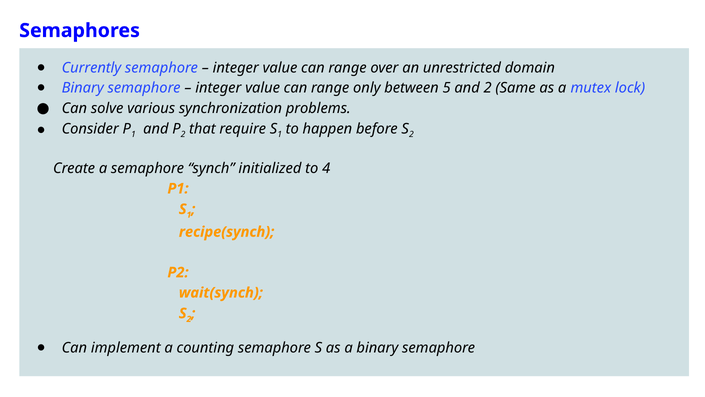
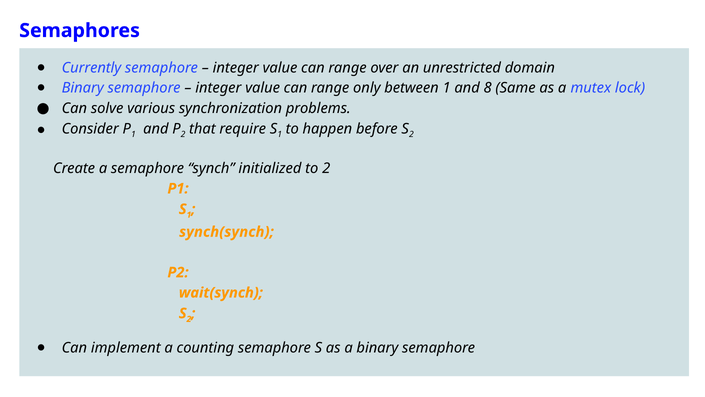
between 5: 5 -> 1 (447, 88)
and 2: 2 -> 8 (488, 88)
to 4: 4 -> 2 (326, 168)
recipe(synch: recipe(synch -> synch(synch (227, 232)
